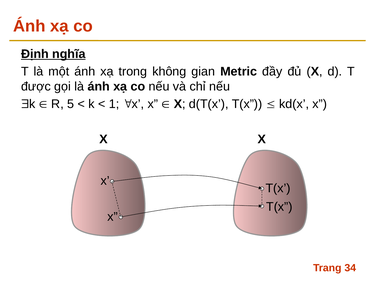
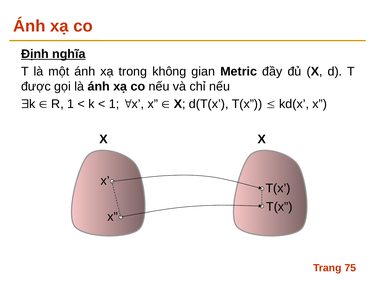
R 5: 5 -> 1 (71, 104)
34: 34 -> 75 (350, 268)
